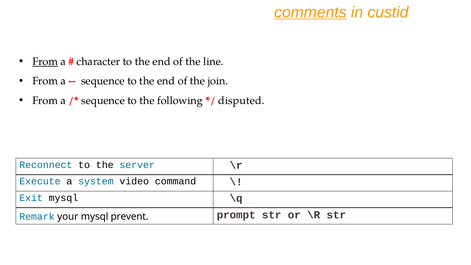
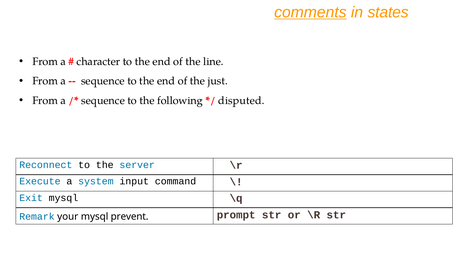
custid: custid -> states (388, 12)
From underline: present -> none (45, 62)
join: join -> just (218, 81)
video: video -> input (134, 181)
